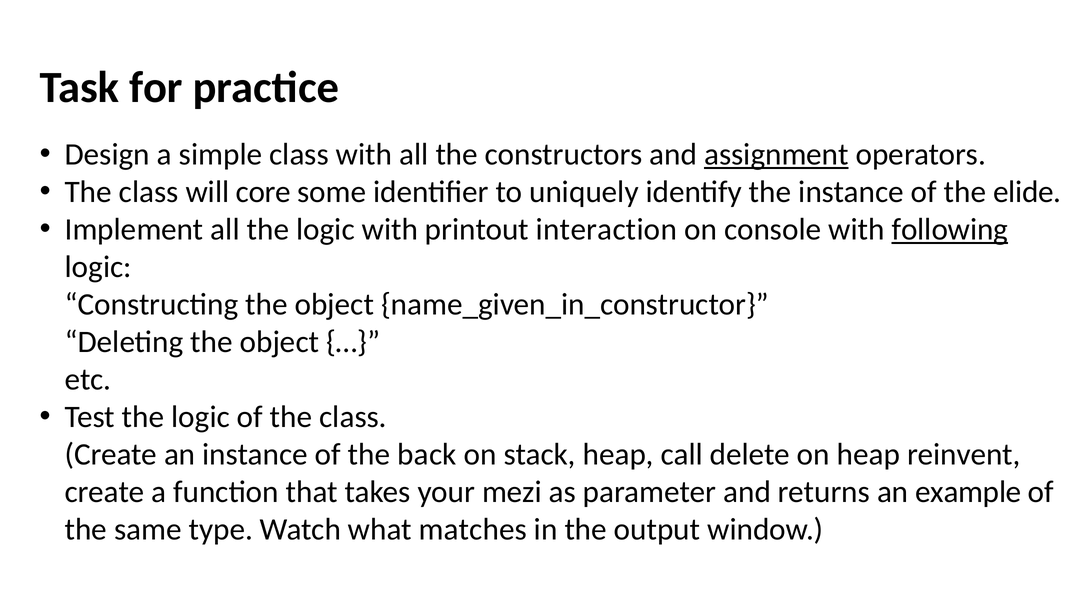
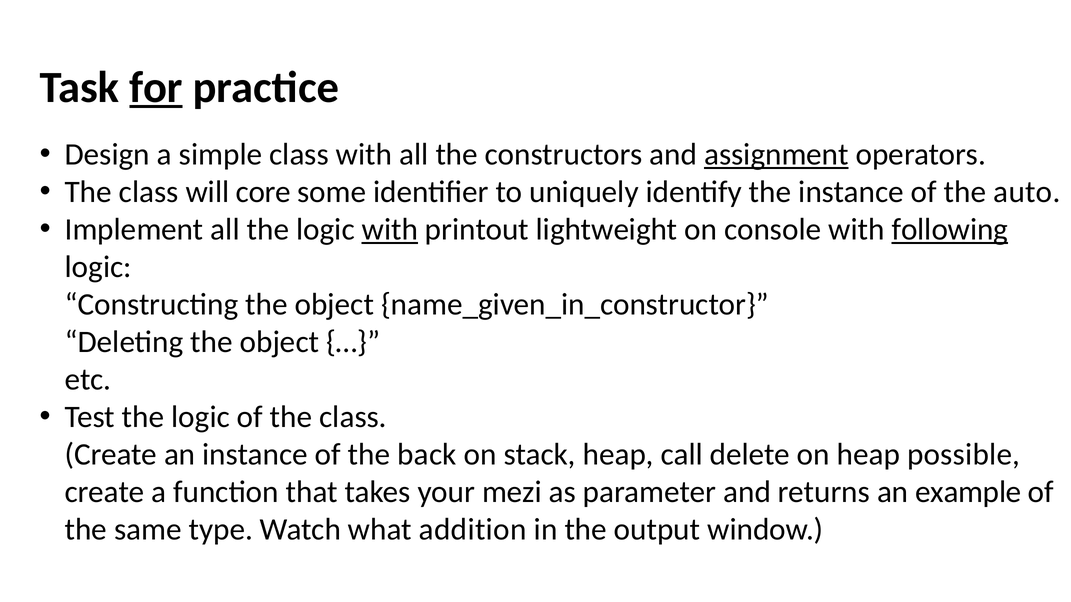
for underline: none -> present (156, 87)
elide: elide -> auto (1027, 192)
with underline: none -> present (390, 230)
interaction: interaction -> lightweight (607, 230)
reinvent: reinvent -> possible (964, 455)
matches: matches -> addition (473, 530)
